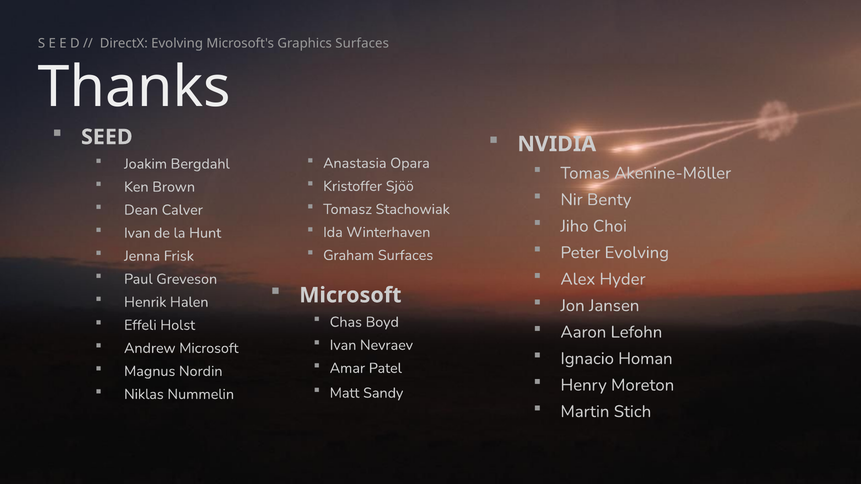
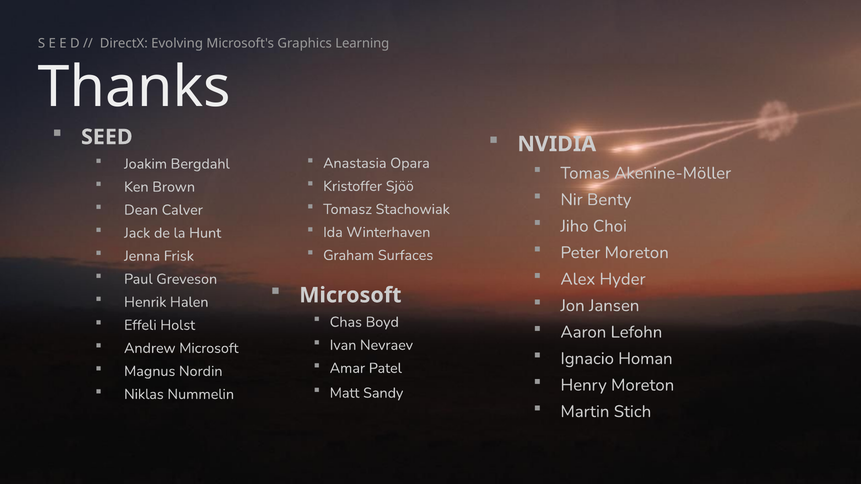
Graphics Surfaces: Surfaces -> Learning (362, 43)
Ivan: Ivan -> Jack (137, 233)
Peter Evolving: Evolving -> Moreton (637, 253)
